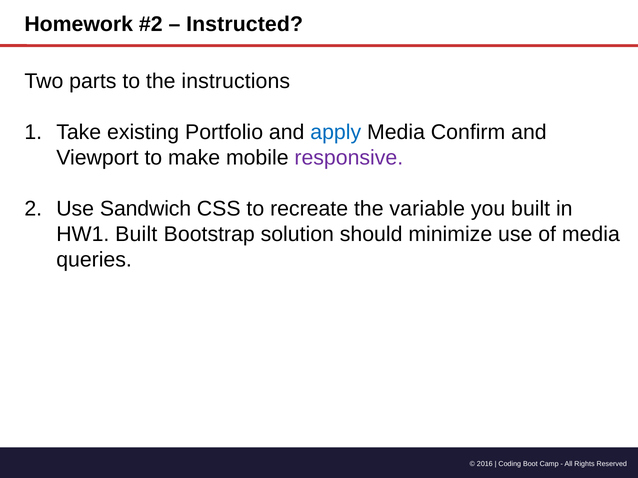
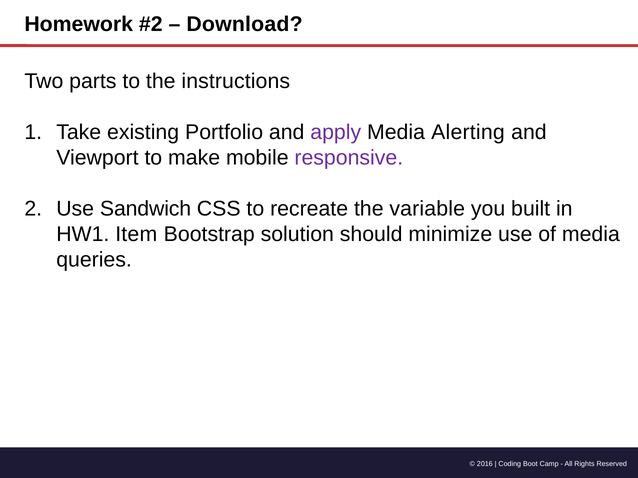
Instructed: Instructed -> Download (245, 24)
apply colour: blue -> purple (336, 132)
Confirm: Confirm -> Alerting (468, 132)
HW1 Built: Built -> Item (136, 234)
